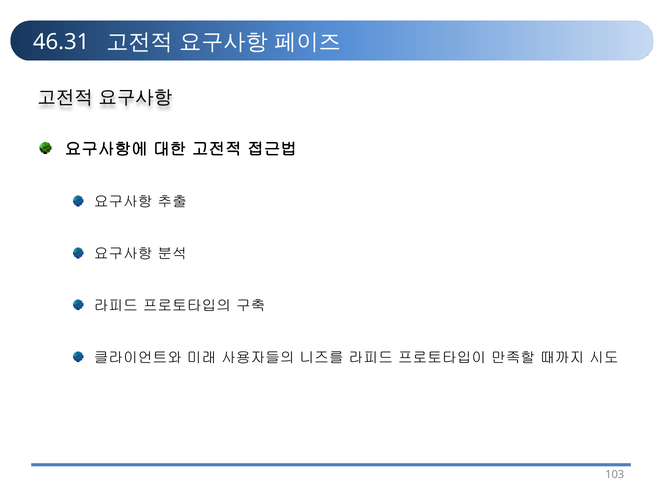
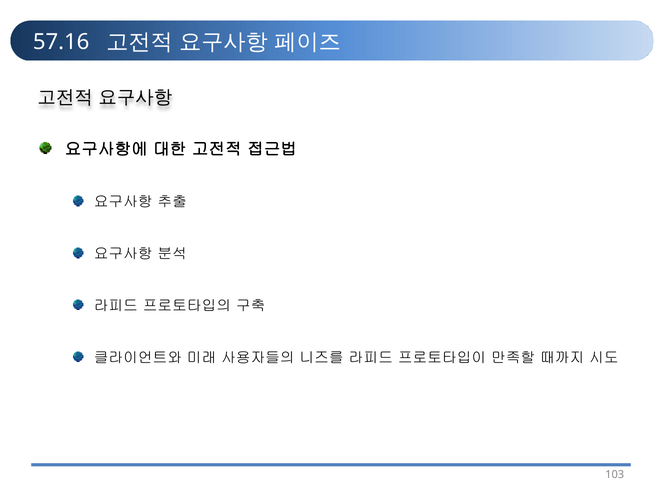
46.31: 46.31 -> 57.16 (61, 42)
